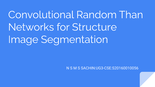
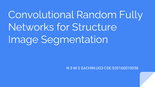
Than: Than -> Fully (131, 15)
